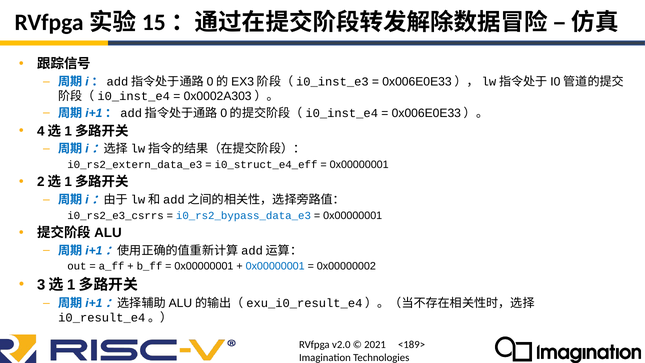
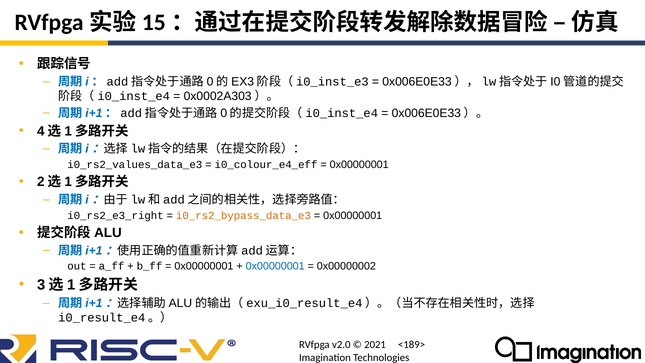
i0_rs2_extern_data_e3: i0_rs2_extern_data_e3 -> i0_rs2_values_data_e3 (135, 165)
i0_struct_e4_eff: i0_struct_e4_eff -> i0_colour_e4_eff (266, 165)
i0_rs2_e3_csrrs: i0_rs2_e3_csrrs -> i0_rs2_e3_right (116, 215)
i0_rs2_bypass_data_e3 colour: blue -> orange (243, 215)
